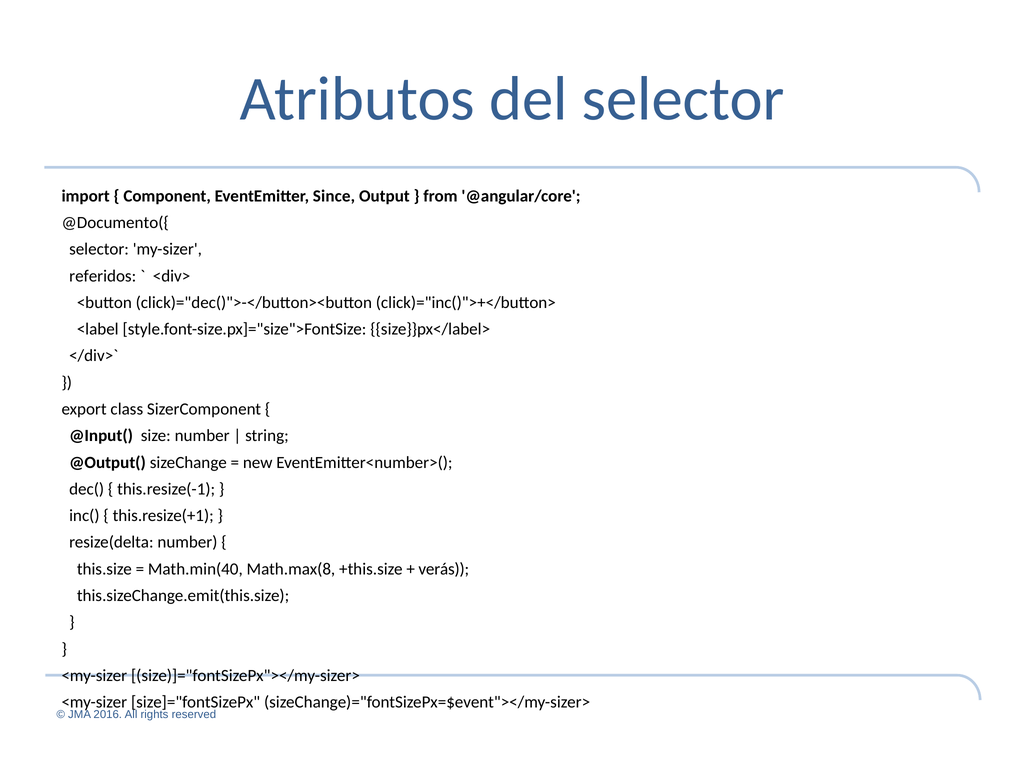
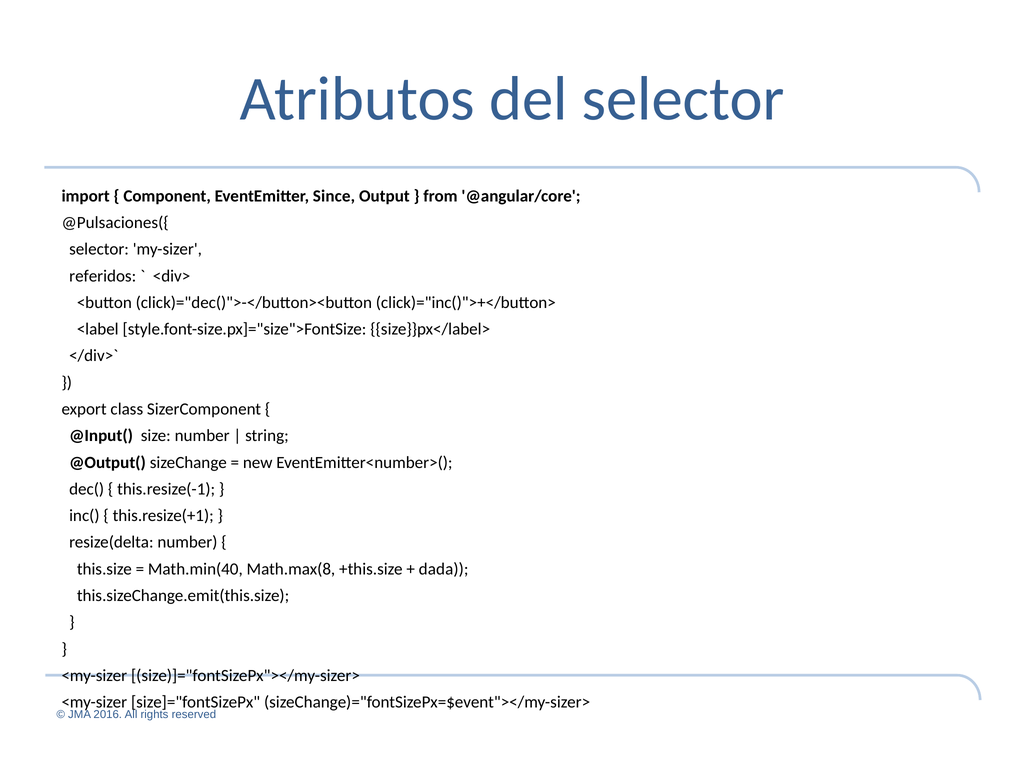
@Documento({: @Documento({ -> @Pulsaciones({ (115, 223)
verás: verás -> dada (444, 569)
